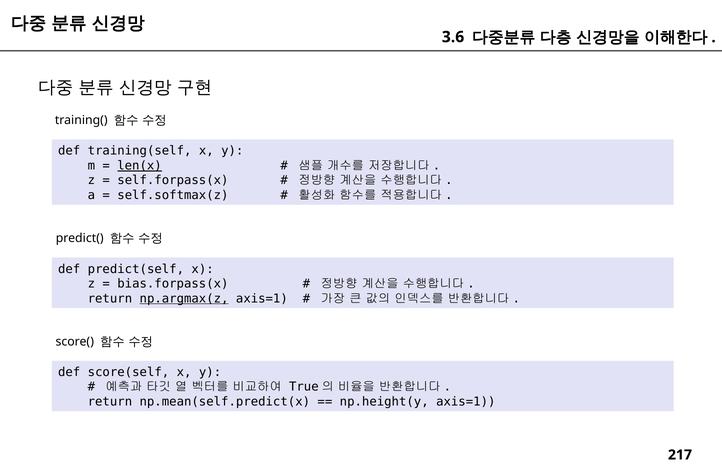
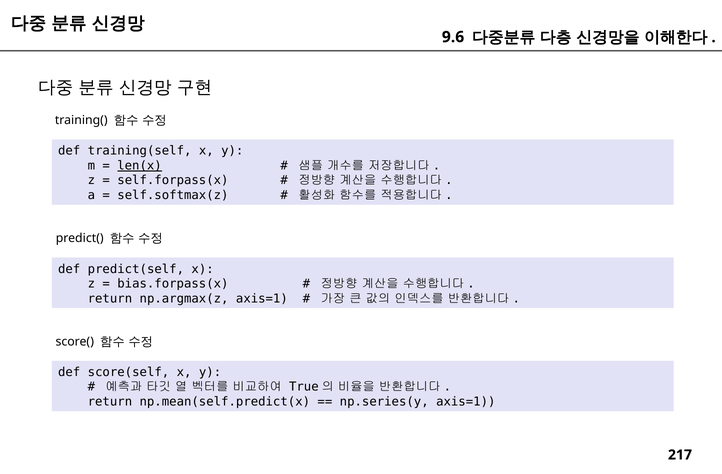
3.6: 3.6 -> 9.6 (453, 37)
np.argmax(z underline: present -> none (184, 299)
np.height(y: np.height(y -> np.series(y (384, 402)
